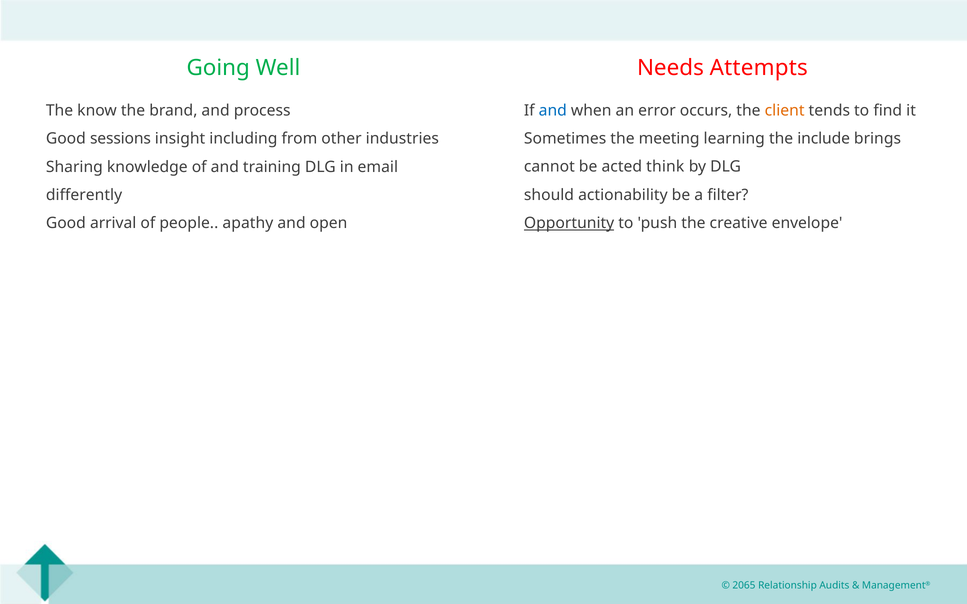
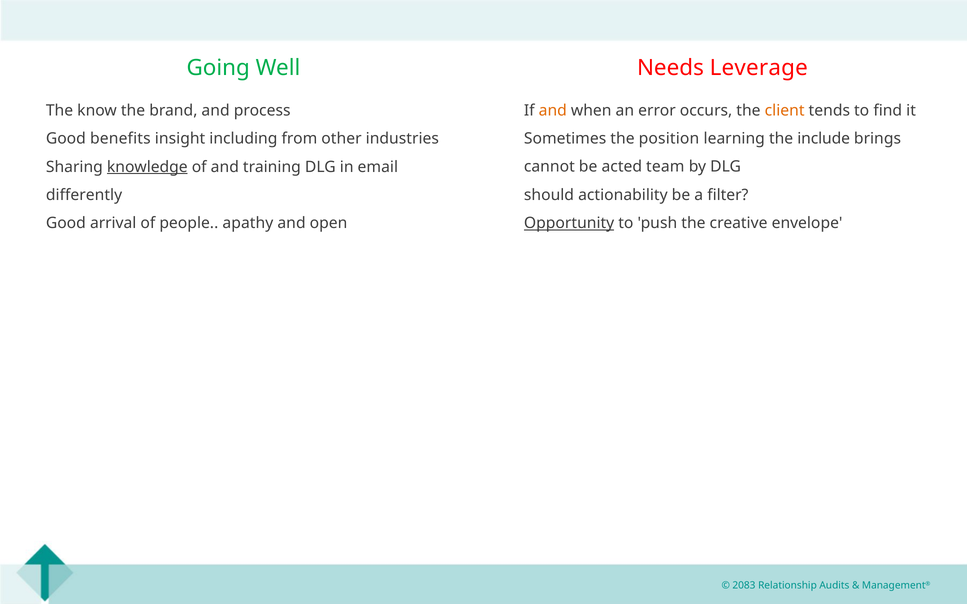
Attempts: Attempts -> Leverage (759, 68)
and colour: blue -> orange (553, 110)
sessions: sessions -> benefits (120, 139)
meeting: meeting -> position (669, 139)
knowledge underline: none -> present (147, 167)
think: think -> team (665, 167)
2065: 2065 -> 2083 (744, 586)
